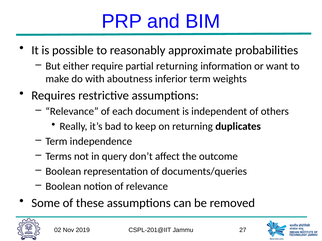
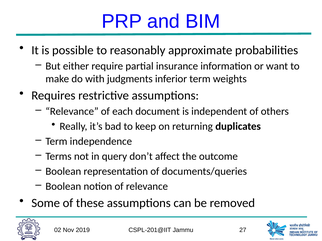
partial returning: returning -> insurance (177, 66)
aboutness: aboutness -> judgments (130, 79)
